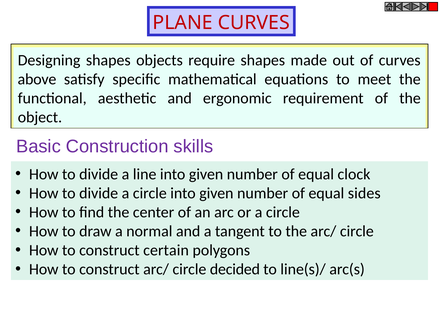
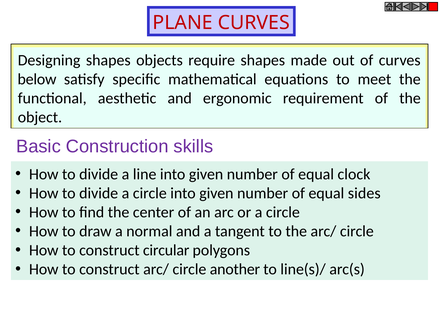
above: above -> below (37, 79)
certain: certain -> circular (166, 250)
decided: decided -> another (235, 269)
